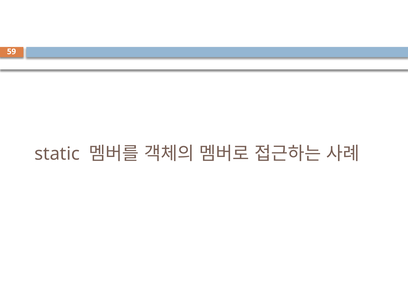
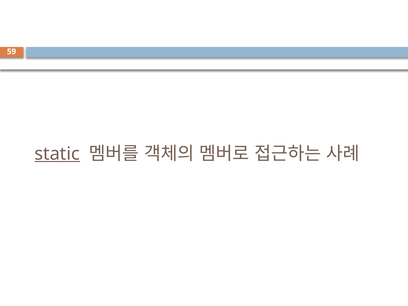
static underline: none -> present (57, 154)
